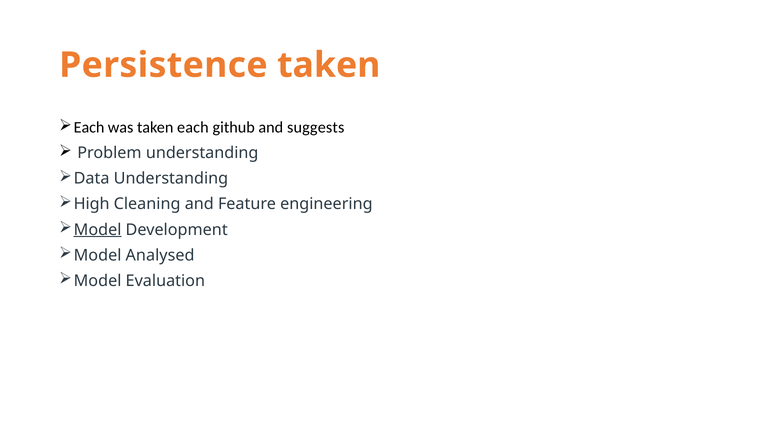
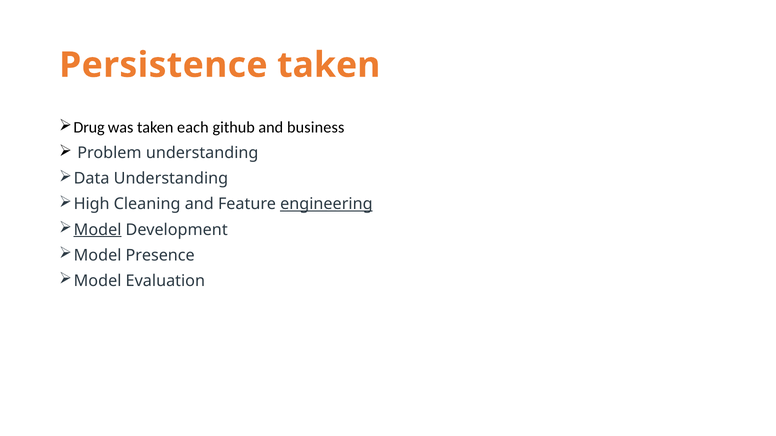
Each: Each -> Drug (89, 128)
suggests: suggests -> business (316, 128)
engineering underline: none -> present (326, 204)
Analysed: Analysed -> Presence (160, 255)
